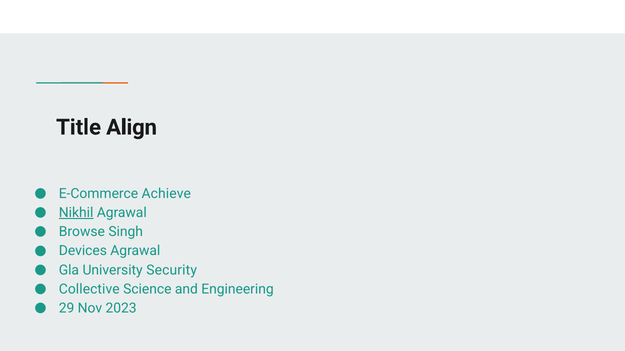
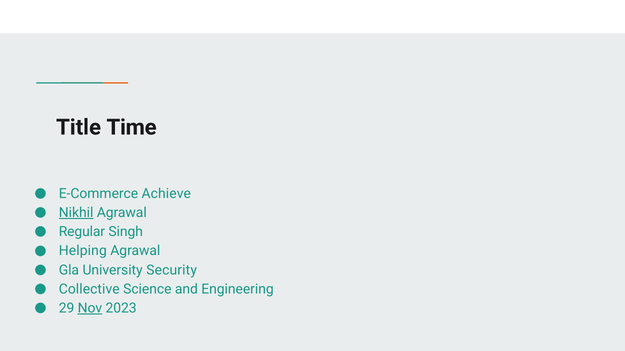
Align: Align -> Time (132, 127)
Browse: Browse -> Regular (82, 232)
Devices: Devices -> Helping (83, 251)
Nov underline: none -> present (90, 309)
